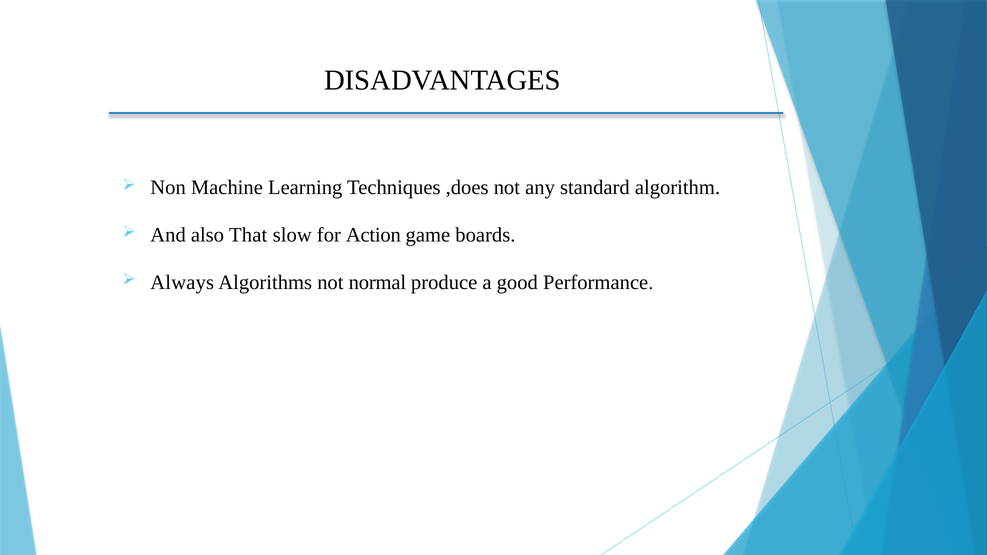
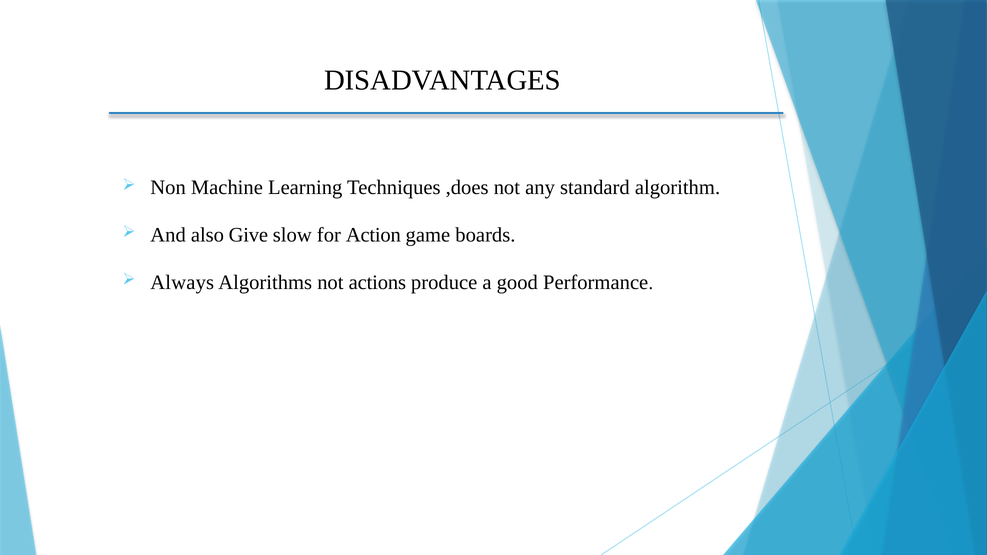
That: That -> Give (248, 235)
normal: normal -> actions (377, 282)
